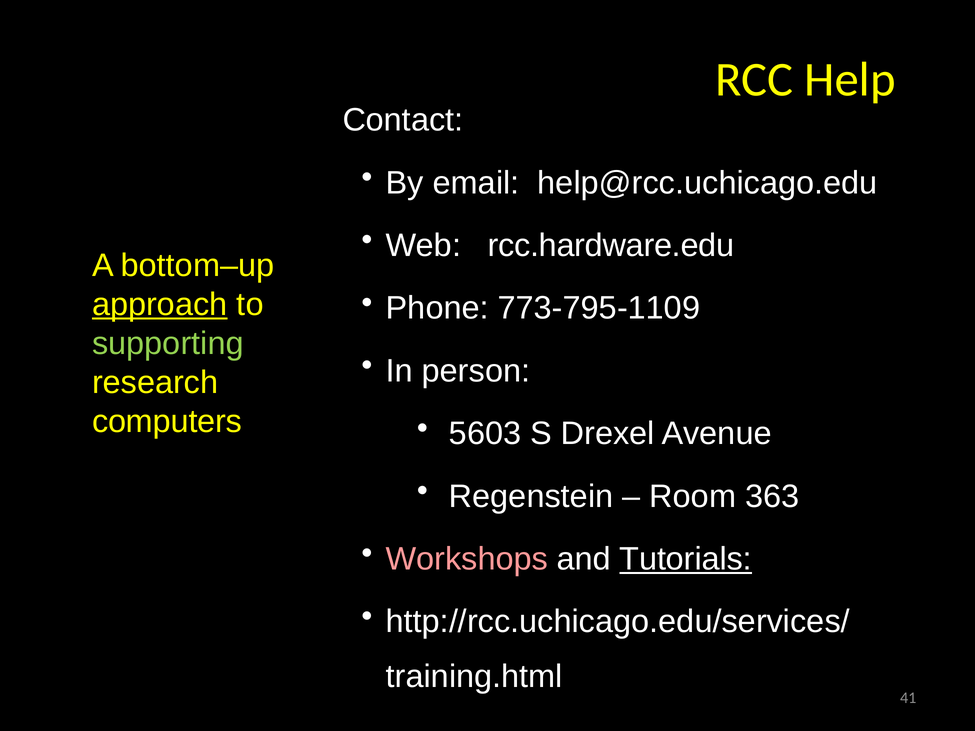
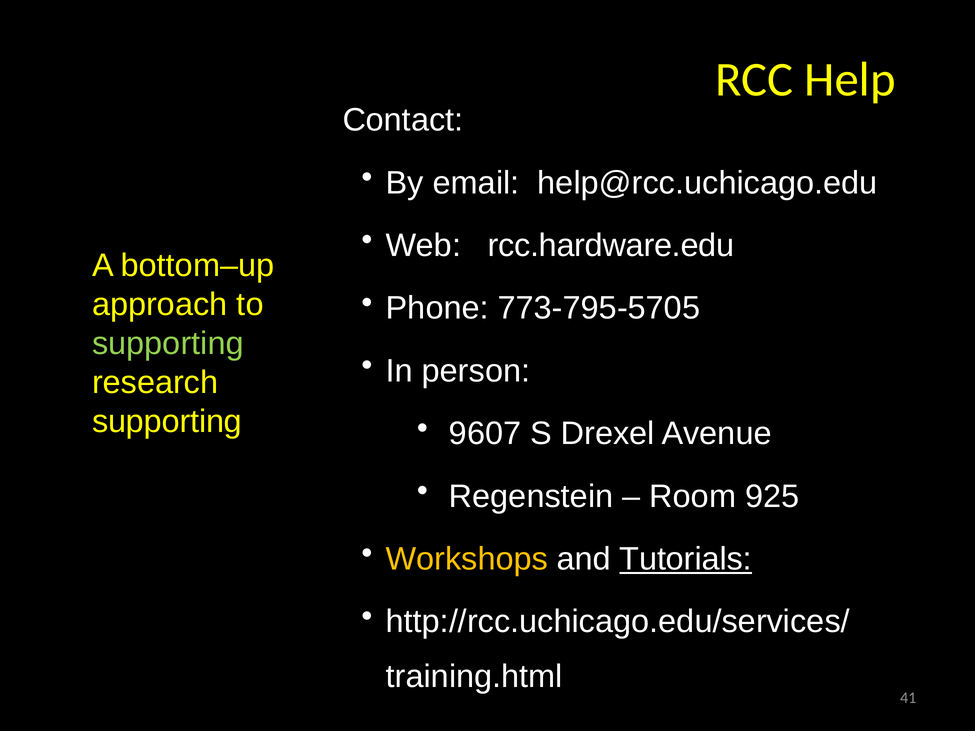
approach underline: present -> none (160, 304)
773-795-1109: 773-795-1109 -> 773-795-5705 (599, 308)
computers: computers -> supporting (167, 421)
5603: 5603 -> 9607 (485, 434)
363: 363 -> 925 (772, 497)
Workshops colour: pink -> yellow (467, 559)
